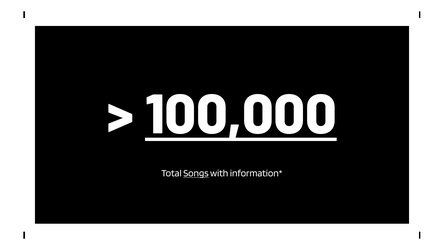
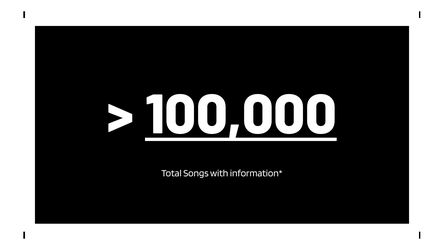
Songs underline: present -> none (196, 173)
